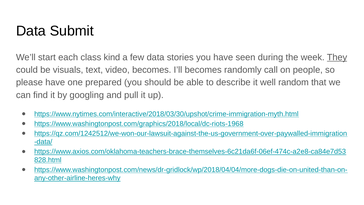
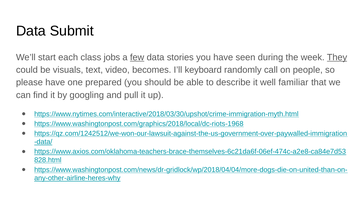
kind: kind -> jobs (112, 57)
few underline: none -> present (137, 57)
I’ll becomes: becomes -> keyboard (203, 70)
random: random -> familiar (293, 82)
